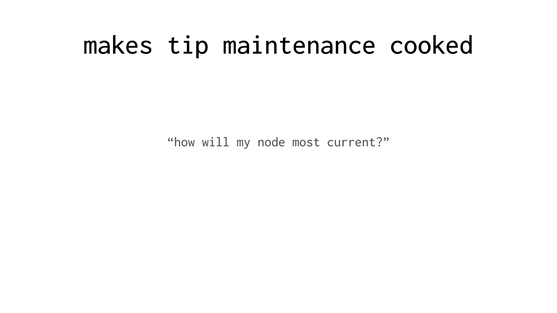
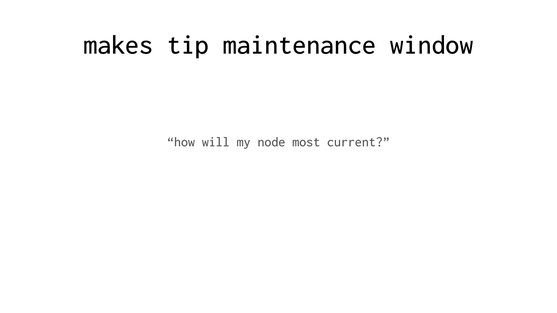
cooked: cooked -> window (432, 45)
